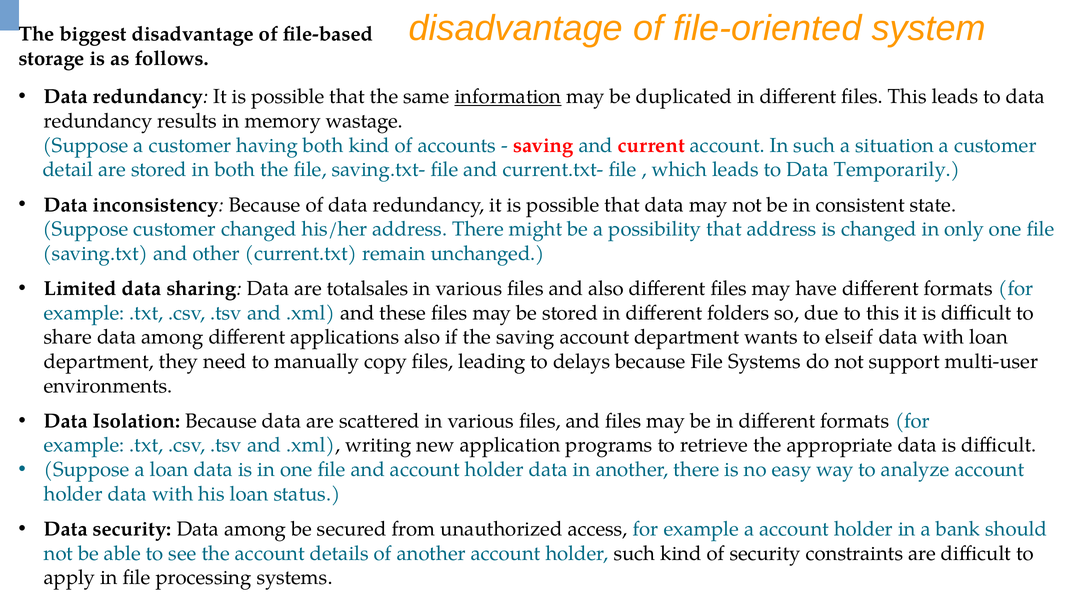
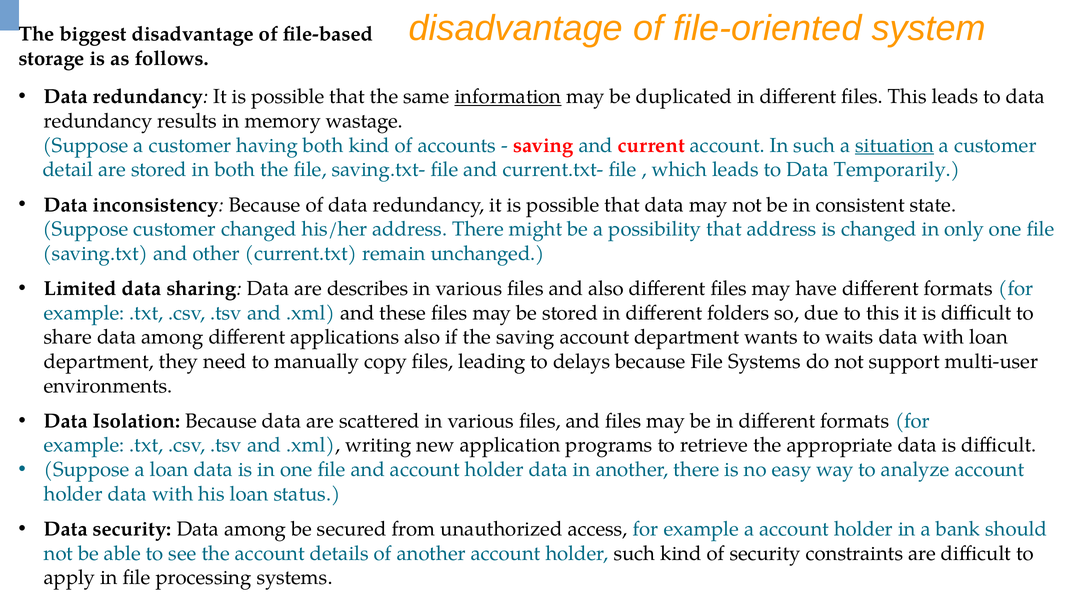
situation underline: none -> present (895, 145)
totalsales: totalsales -> describes (368, 289)
elseif: elseif -> waits (849, 337)
